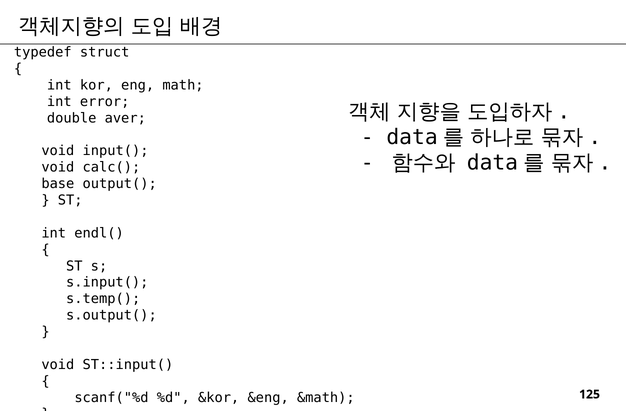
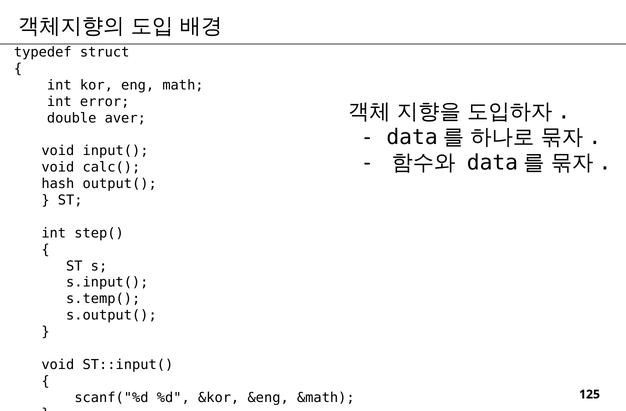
base: base -> hash (58, 184)
endl(: endl( -> step( (99, 233)
